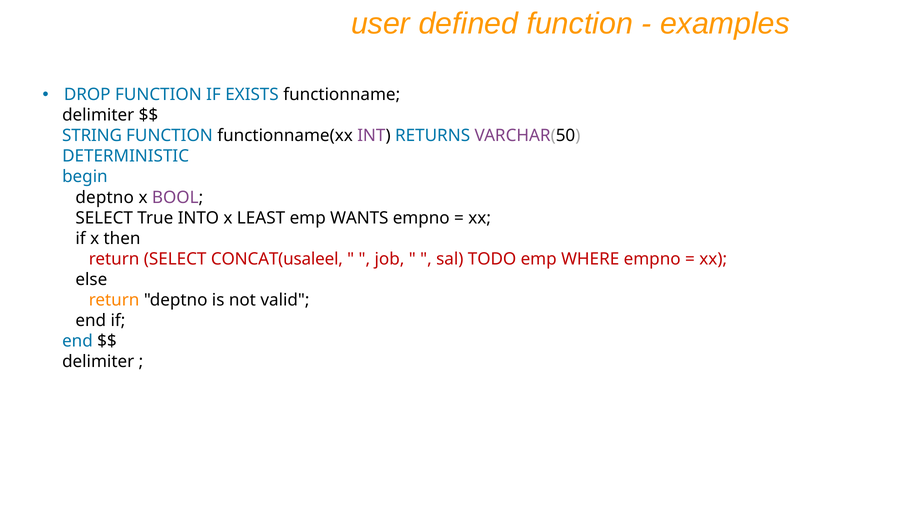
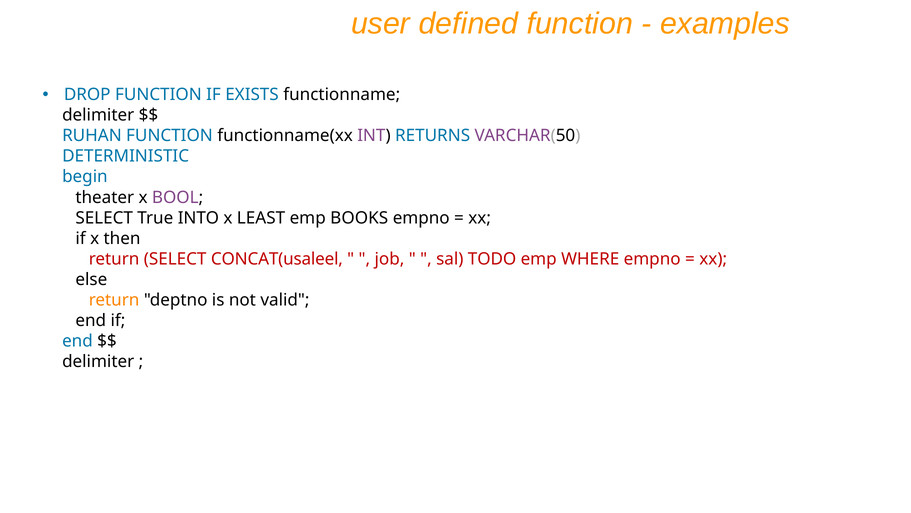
STRING: STRING -> RUHAN (92, 136)
deptno: deptno -> theater (105, 197)
WANTS: WANTS -> BOOKS (359, 218)
